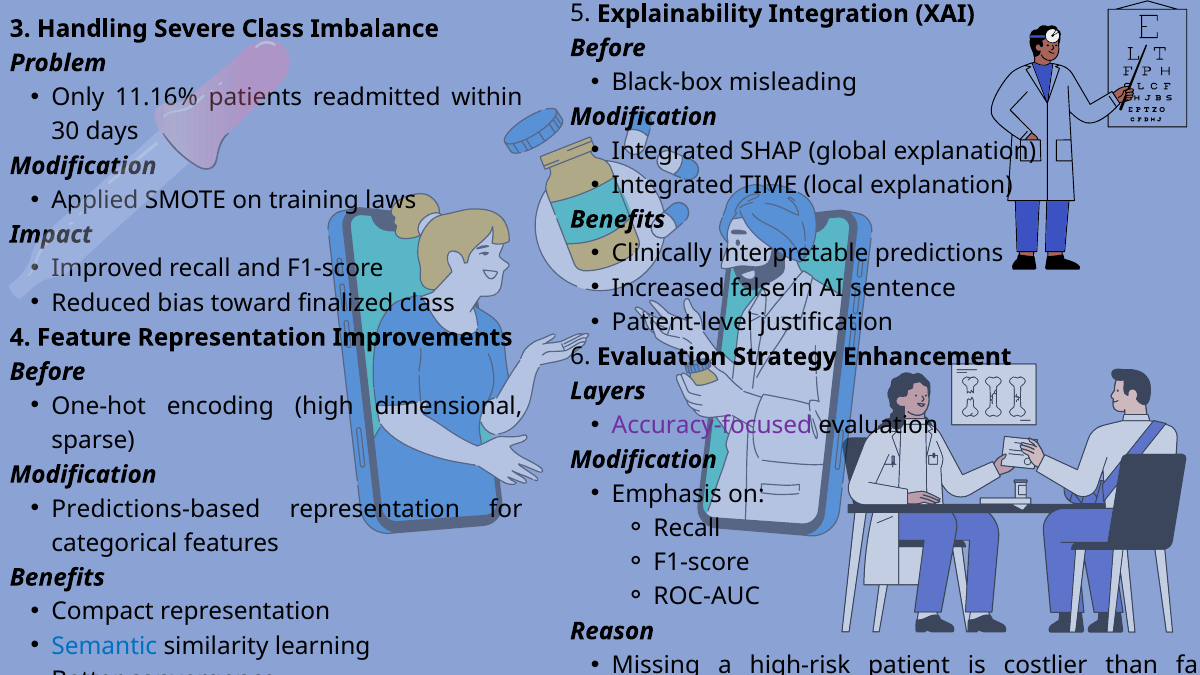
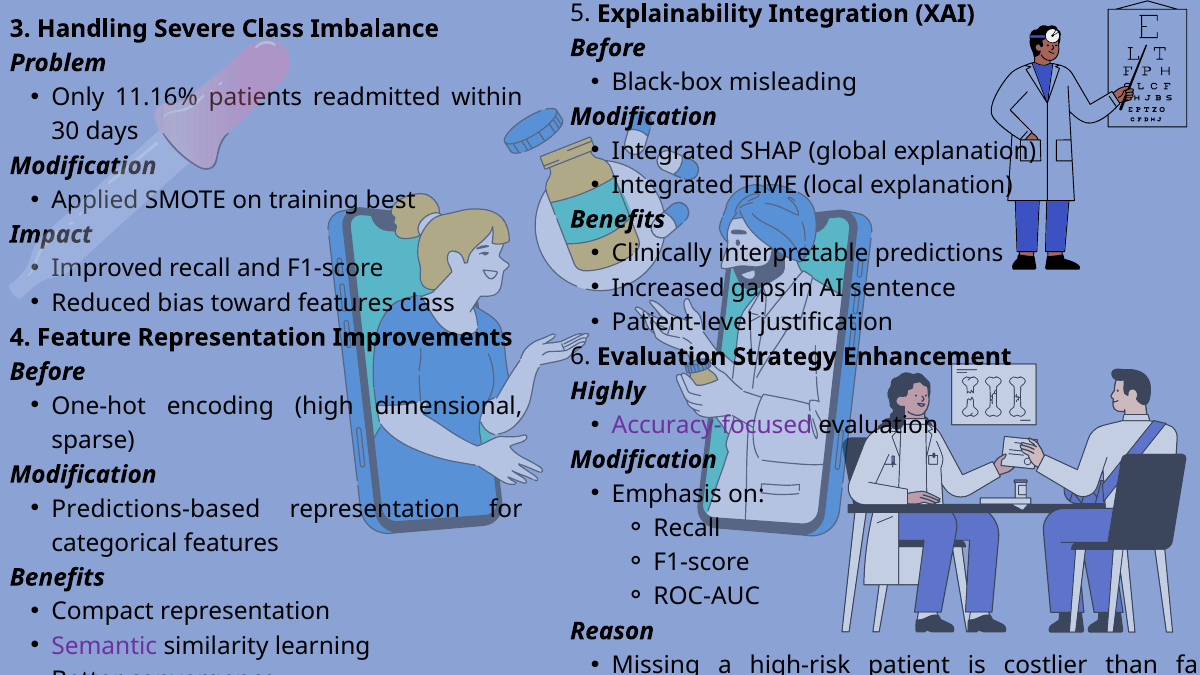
laws: laws -> best (391, 200)
Increased false: false -> gaps (758, 288)
finalized: finalized -> features (346, 303)
Layers: Layers -> Highly (608, 391)
Semantic colour: blue -> purple (104, 646)
